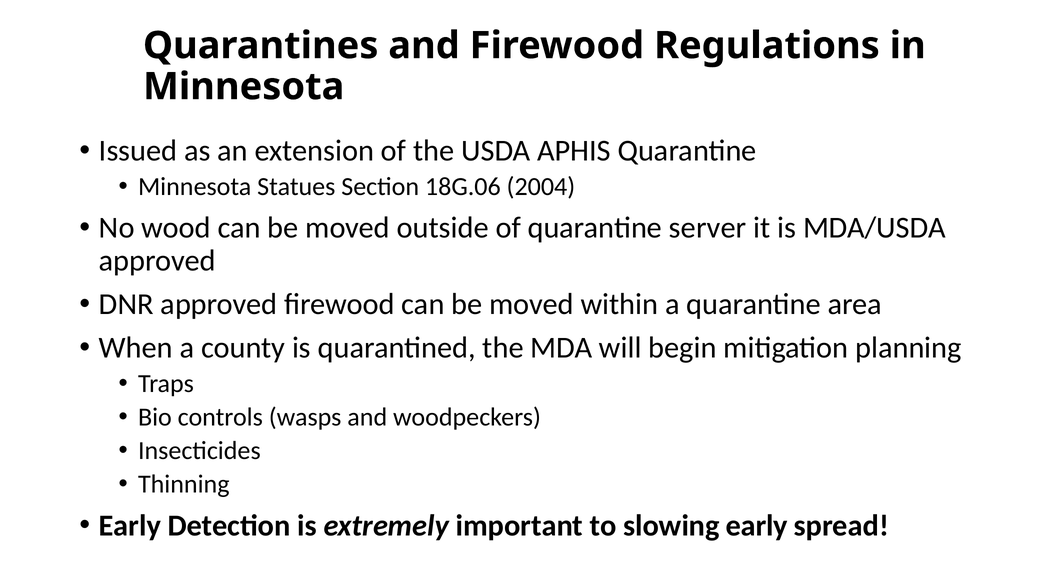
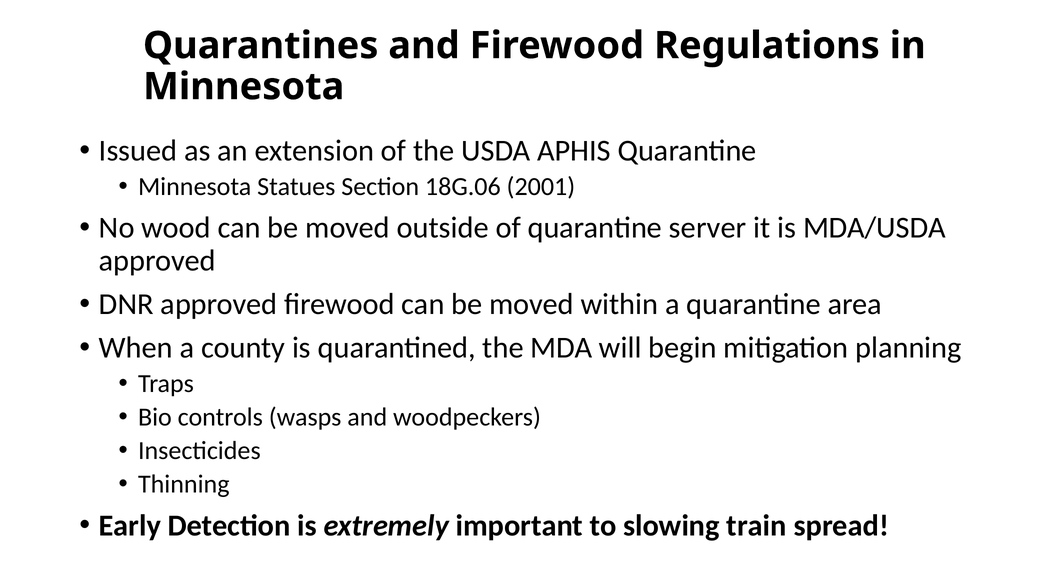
2004: 2004 -> 2001 (541, 187)
slowing early: early -> train (757, 526)
